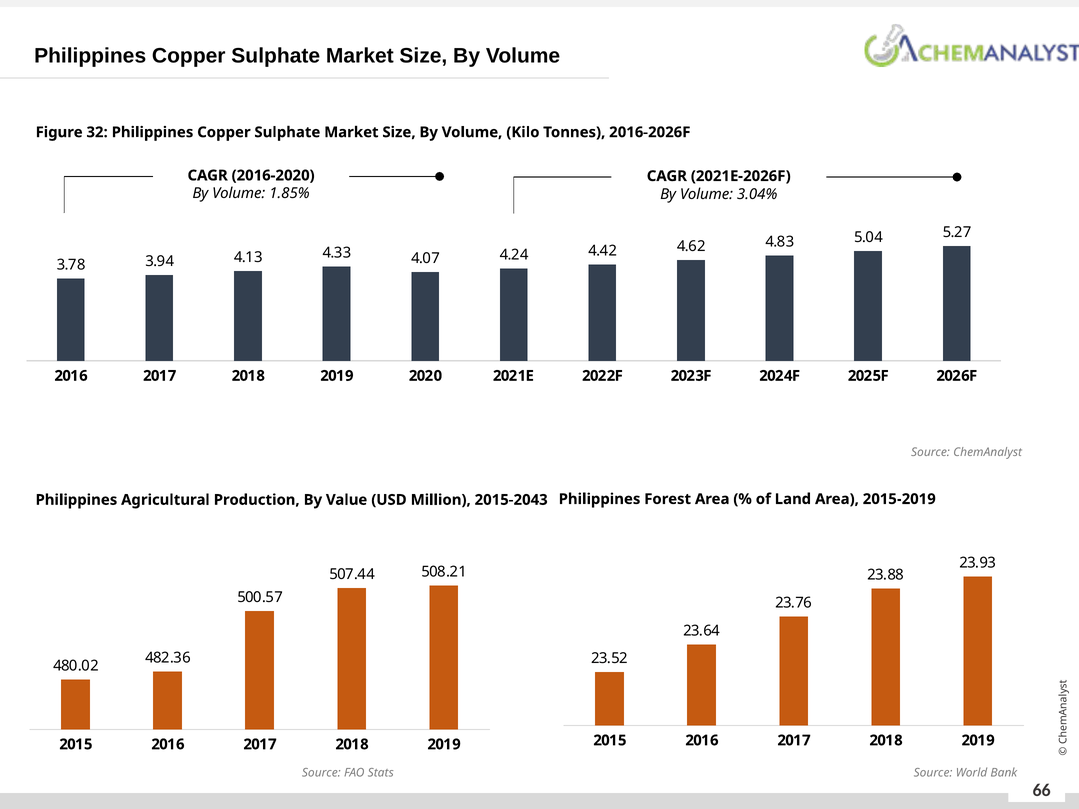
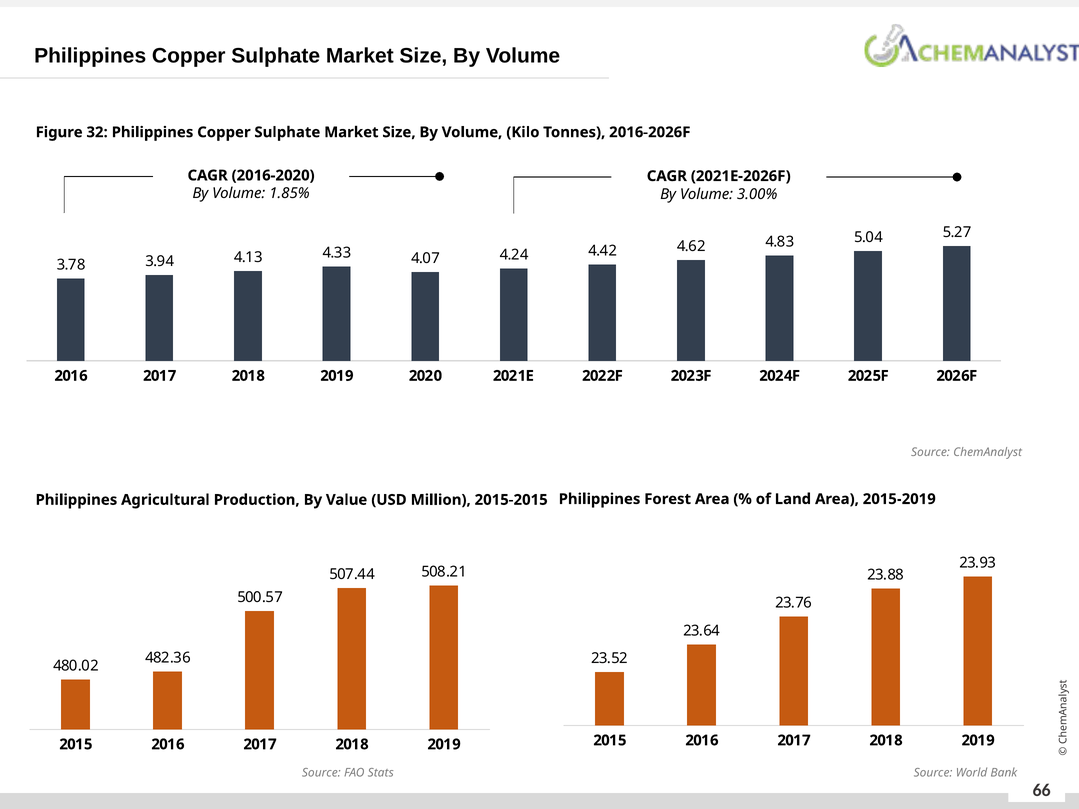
3.04%: 3.04% -> 3.00% (757, 194)
2015-2043: 2015-2043 -> 2015-2015 (511, 500)
